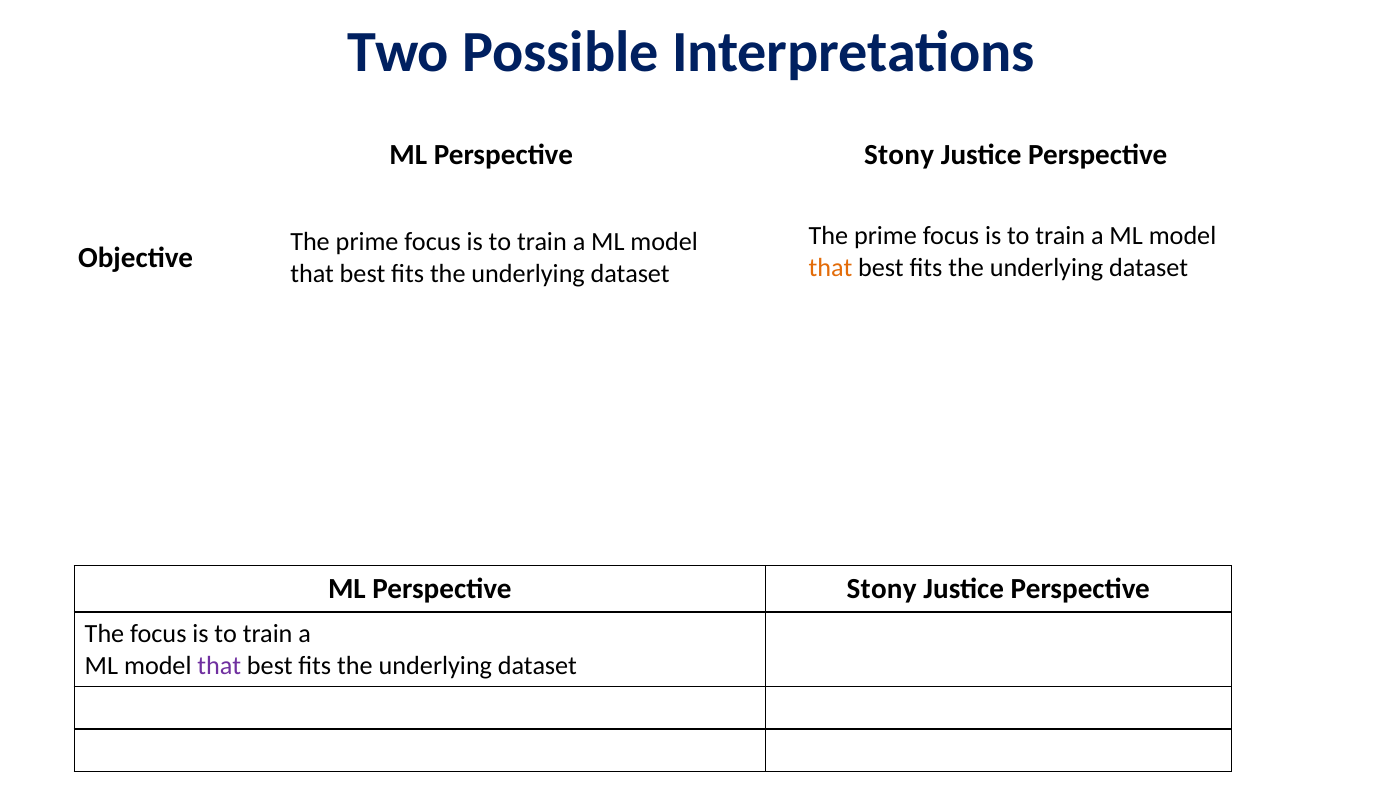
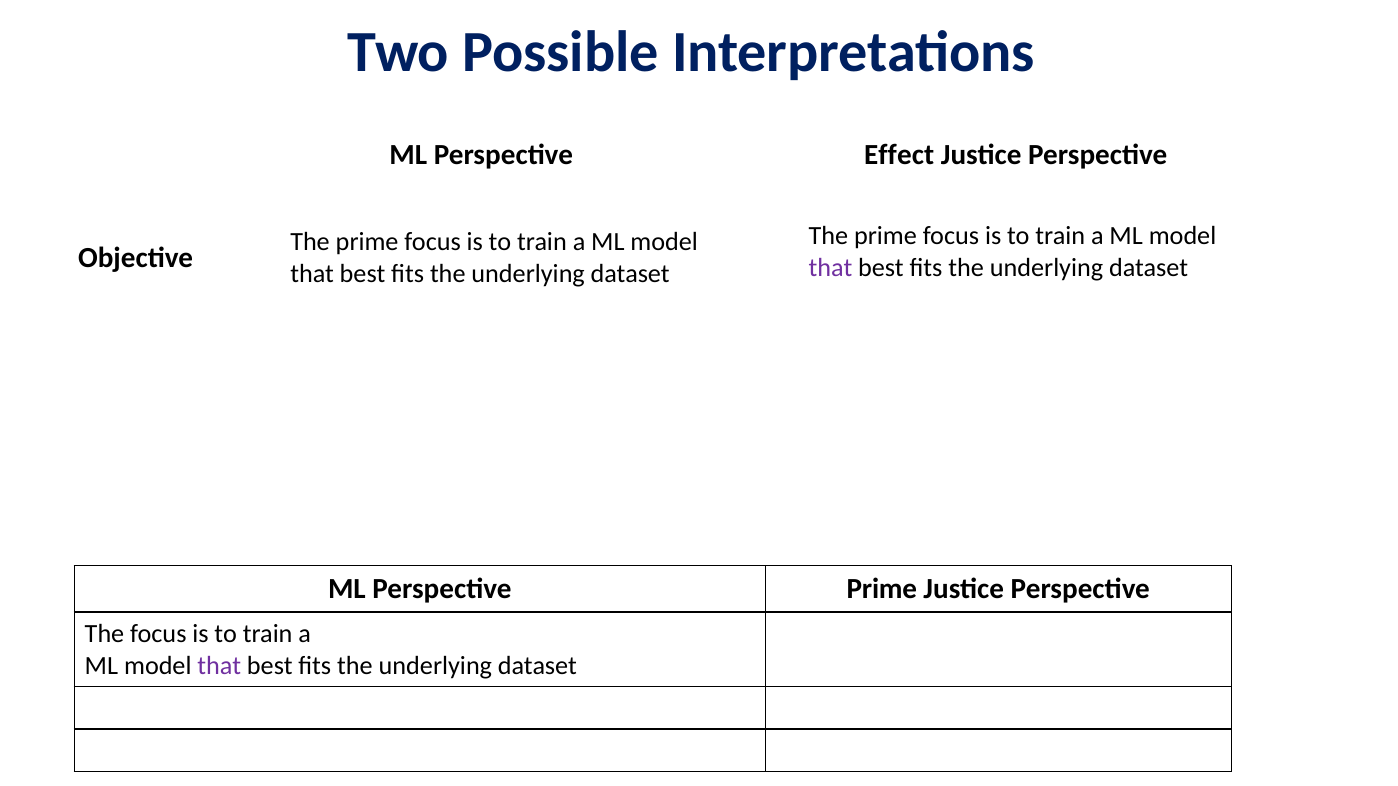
Stony: Stony -> Effect (899, 155)
that colour: orange -> purple (830, 268)
Stony: Stony -> Prime (882, 590)
